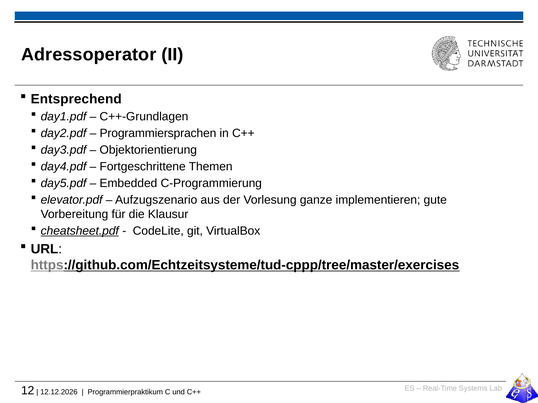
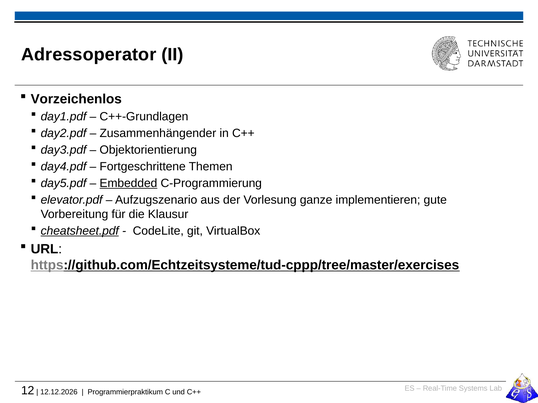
Entsprechend: Entsprechend -> Vorzeichenlos (76, 99)
Programmiersprachen: Programmiersprachen -> Zusammenhängender (158, 133)
Embedded underline: none -> present (128, 183)
